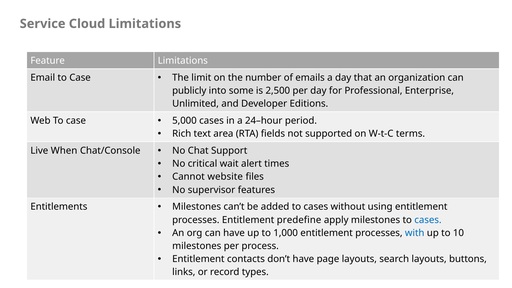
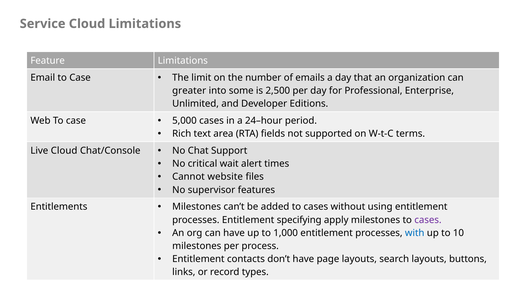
publicly: publicly -> greater (189, 91)
Live When: When -> Cloud (64, 151)
predefine: predefine -> specifying (299, 220)
cases colour: blue -> purple (428, 220)
